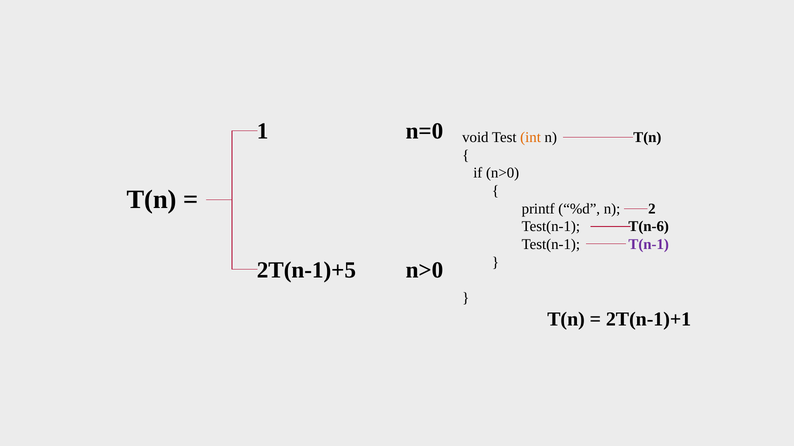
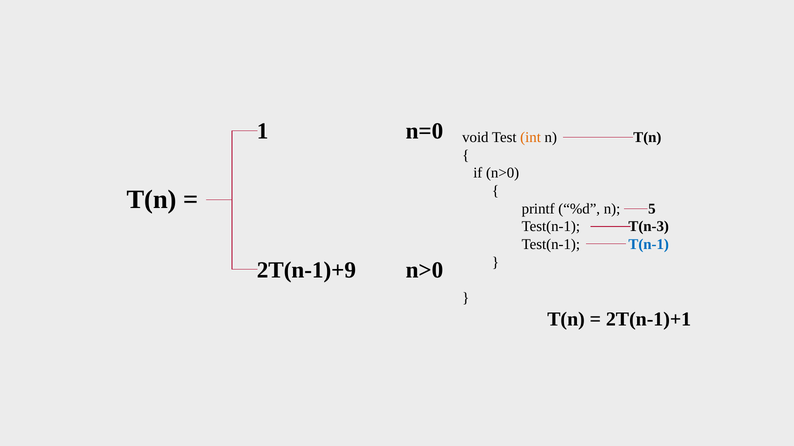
2: 2 -> 5 (652, 209)
T(n-6: T(n-6 -> T(n-3 (649, 227)
T(n-1 colour: purple -> blue (649, 245)
2T(n-1)+5: 2T(n-1)+5 -> 2T(n-1)+9 (306, 270)
